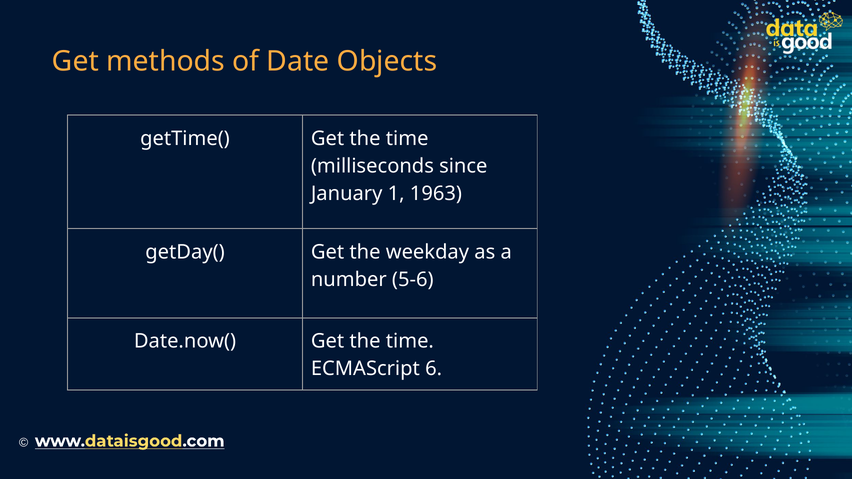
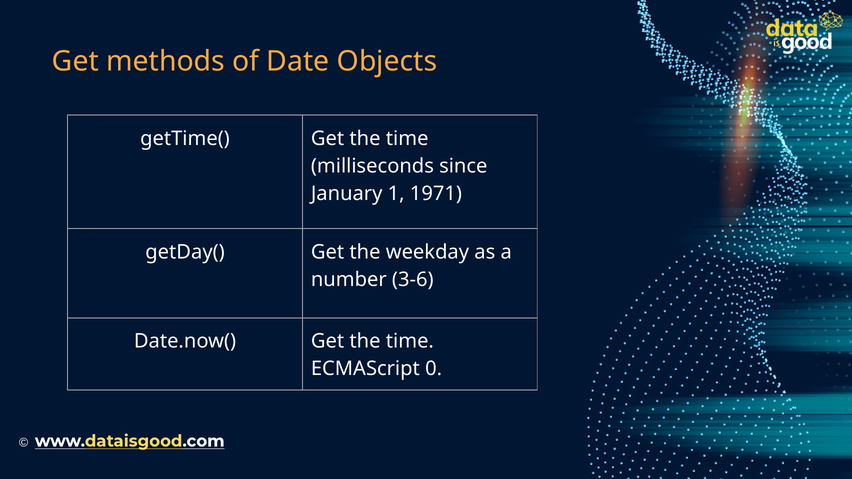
1963: 1963 -> 1971 (436, 194)
5-6: 5-6 -> 3-6 (413, 280)
6: 6 -> 0 (434, 369)
